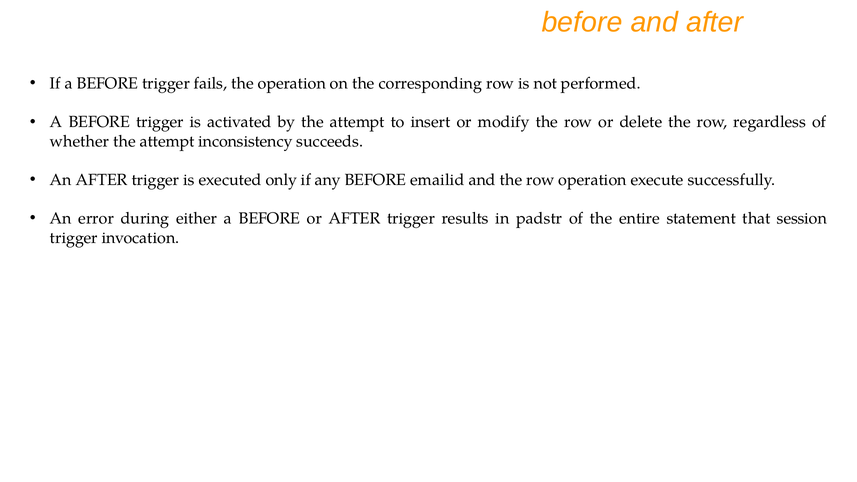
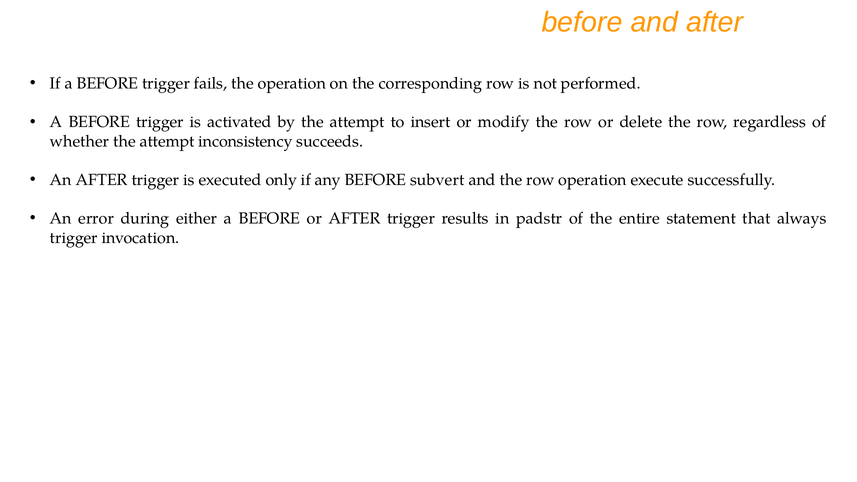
emailid: emailid -> subvert (437, 180)
session: session -> always (802, 219)
